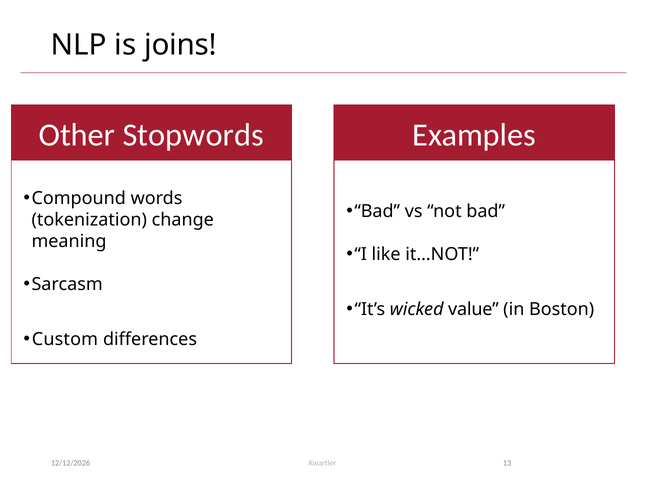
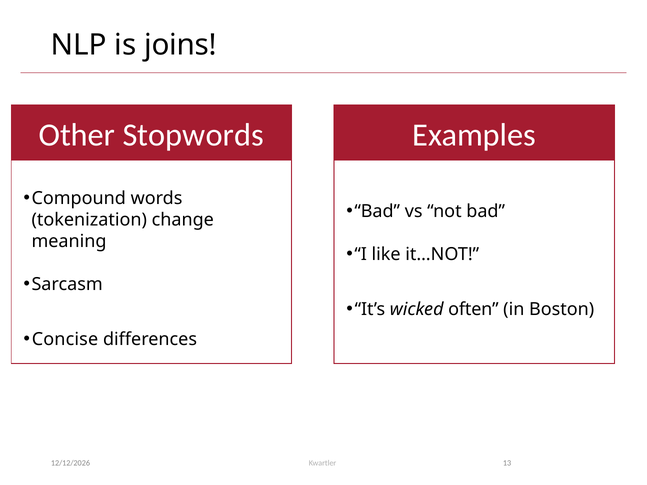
value: value -> often (473, 310)
Custom: Custom -> Concise (65, 340)
